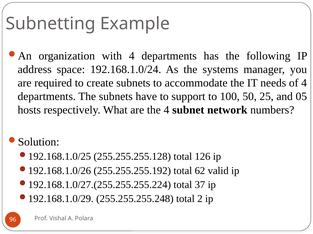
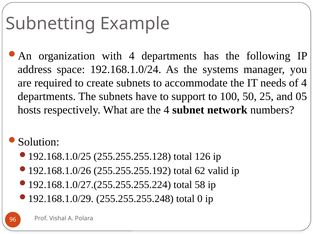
37: 37 -> 58 (200, 185)
2: 2 -> 0 (200, 199)
